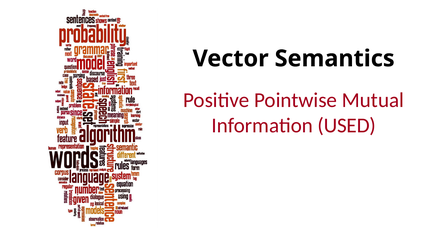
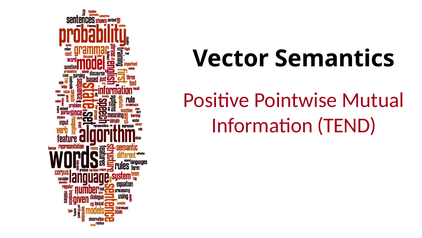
USED: USED -> TEND (347, 125)
